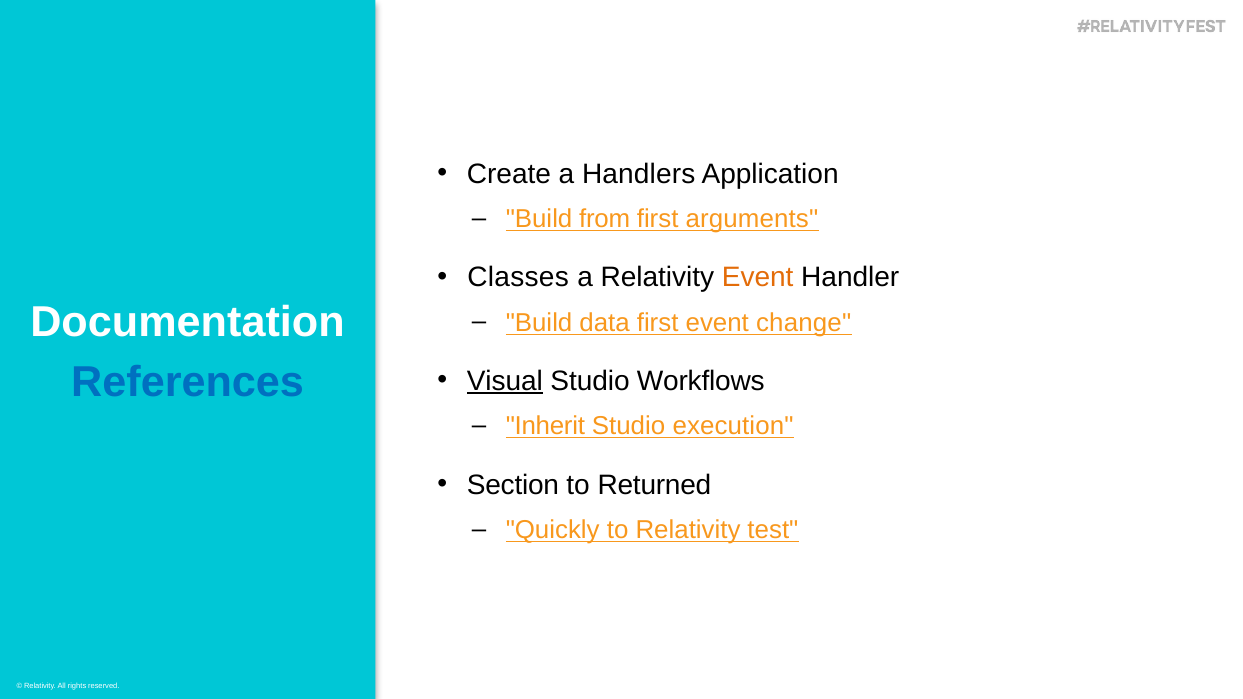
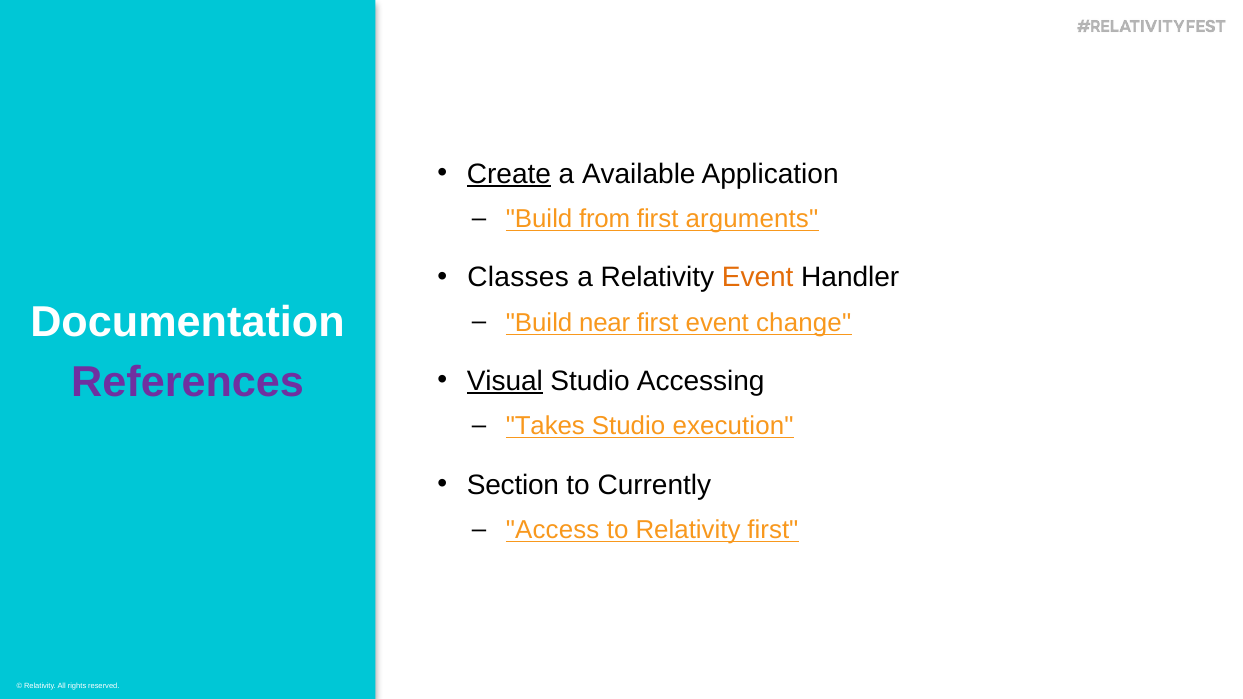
Create underline: none -> present (509, 174)
Handlers: Handlers -> Available (639, 174)
data: data -> near (605, 323)
References colour: blue -> purple (188, 383)
Workflows: Workflows -> Accessing (701, 381)
Inherit: Inherit -> Takes (545, 427)
Returned: Returned -> Currently (654, 485)
Quickly: Quickly -> Access (553, 530)
Relativity test: test -> first (773, 530)
